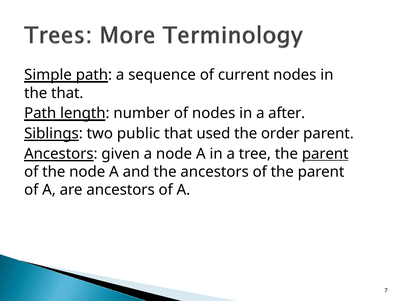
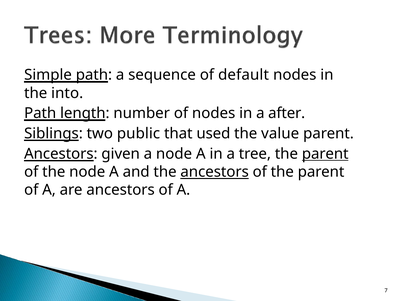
current: current -> default (244, 75)
the that: that -> into (67, 93)
order: order -> value (280, 133)
ancestors underline: none -> present (215, 172)
